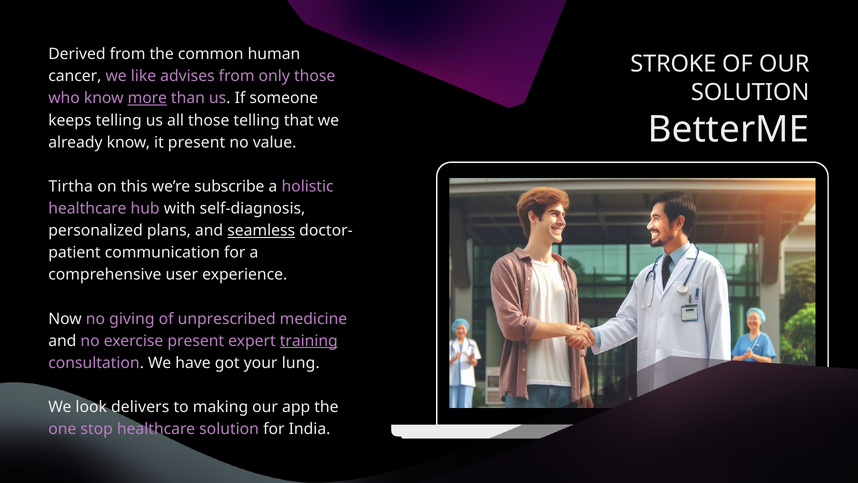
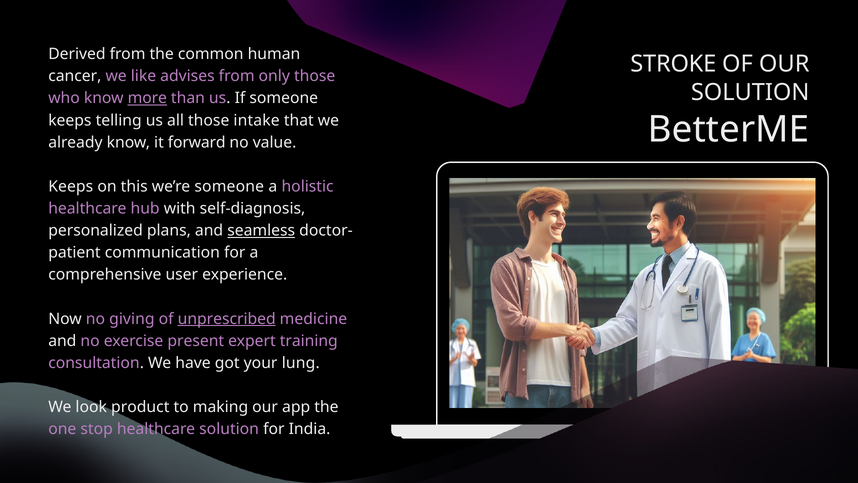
those telling: telling -> intake (257, 120)
it present: present -> forward (197, 142)
Tirtha: Tirtha -> Keeps (71, 186)
we’re subscribe: subscribe -> someone (229, 186)
unprescribed underline: none -> present (227, 319)
training underline: present -> none (309, 341)
delivers: delivers -> product (140, 407)
